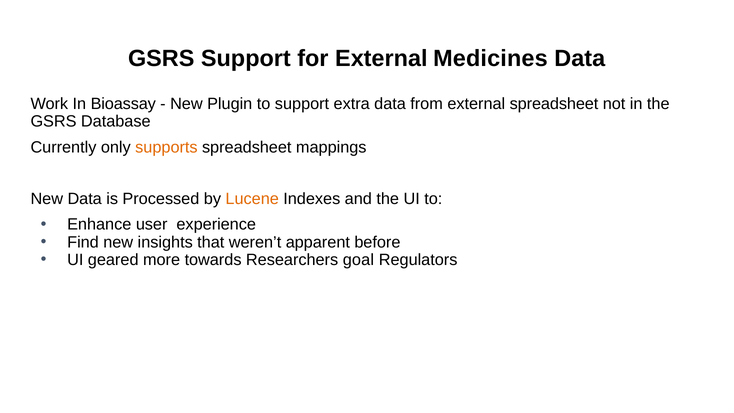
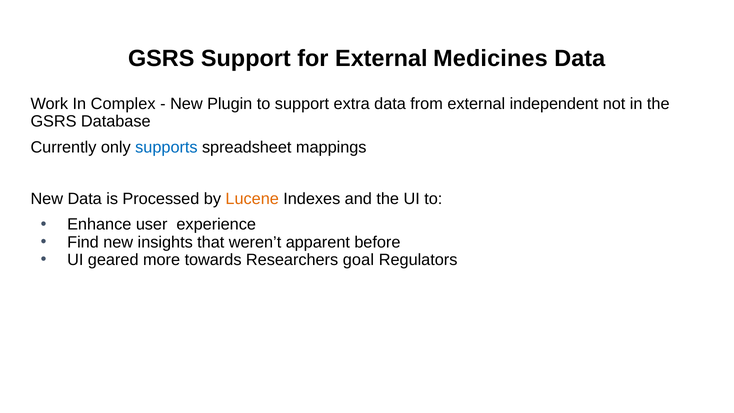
Bioassay: Bioassay -> Complex (123, 104)
external spreadsheet: spreadsheet -> independent (554, 104)
supports colour: orange -> blue (166, 147)
